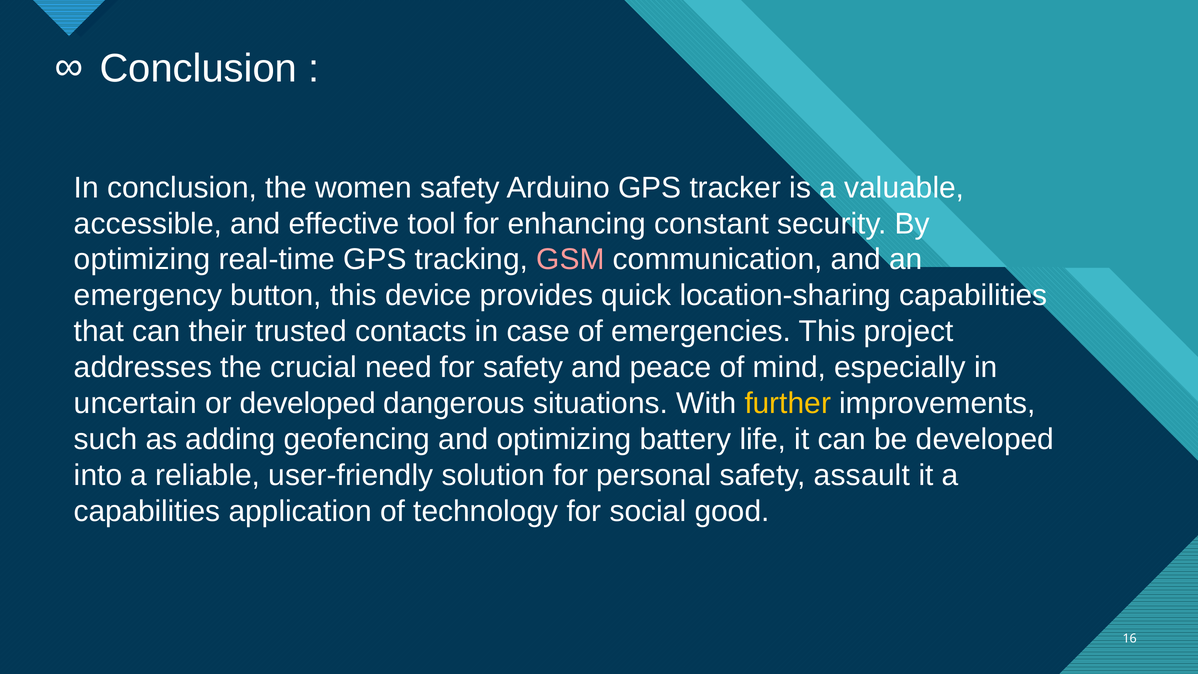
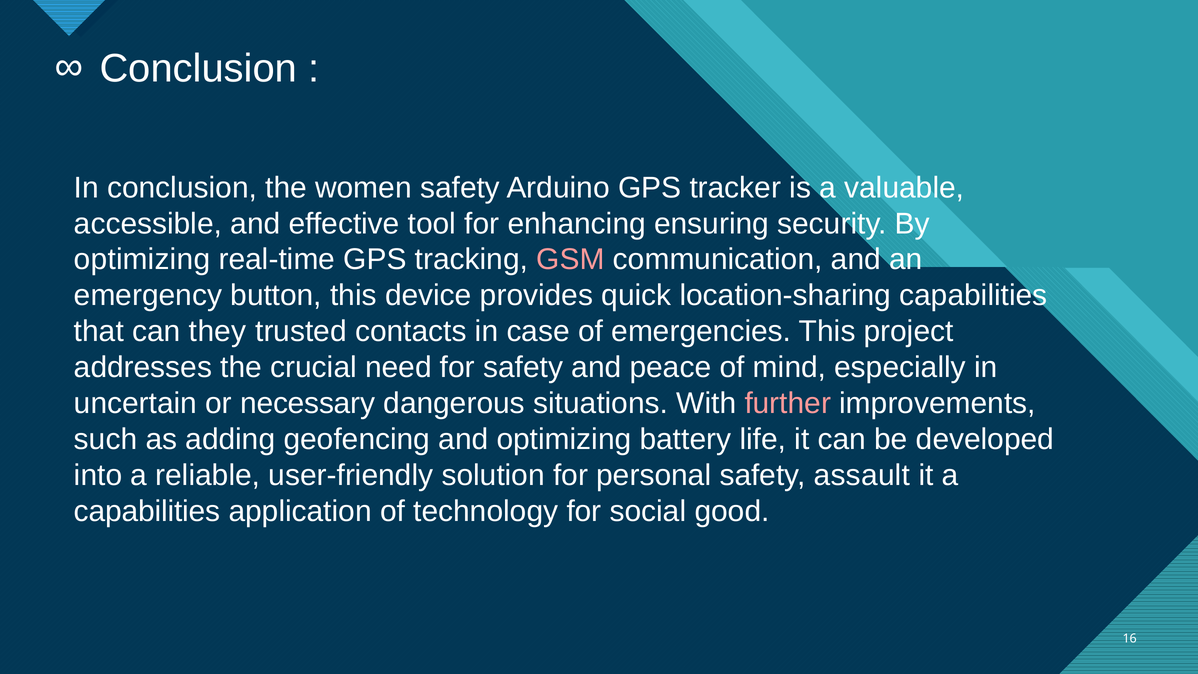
constant: constant -> ensuring (712, 224)
their: their -> they (218, 331)
or developed: developed -> necessary (308, 403)
further colour: yellow -> pink (788, 403)
